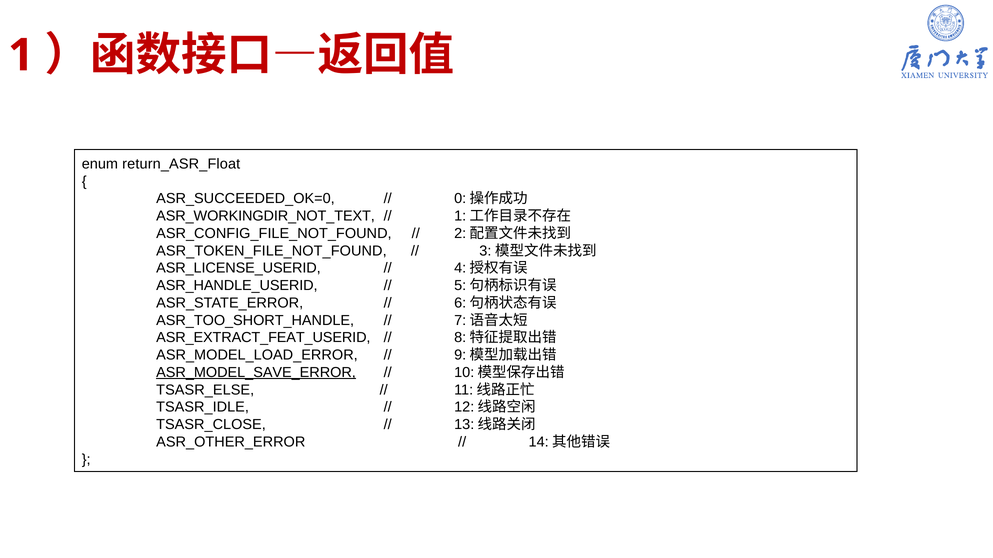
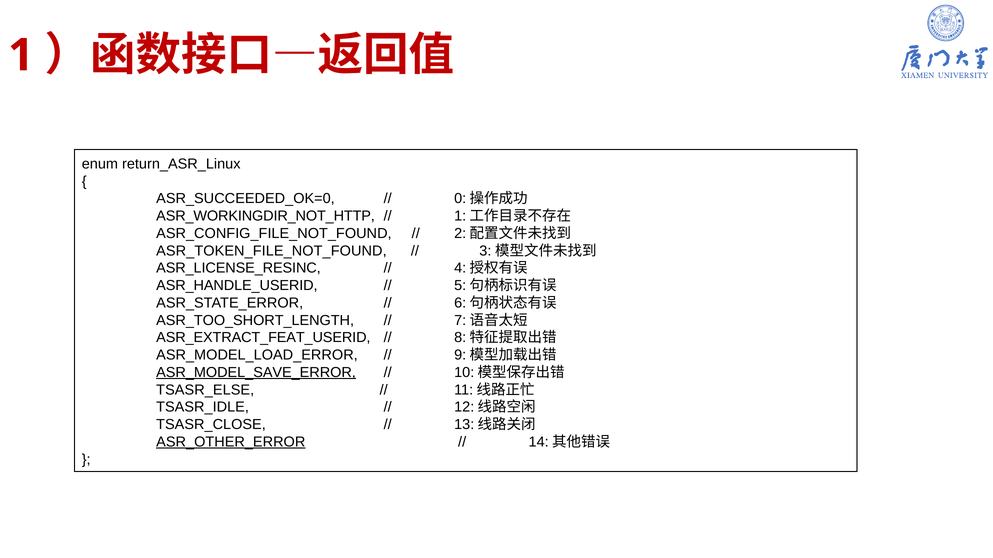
return_ASR_Float: return_ASR_Float -> return_ASR_Linux (181, 164)
ASR_WORKINGDIR_NOT_TEXT: ASR_WORKINGDIR_NOT_TEXT -> ASR_WORKINGDIR_NOT_HTTP (266, 216)
ASR_LICENSE_USERID: ASR_LICENSE_USERID -> ASR_LICENSE_RESINC (238, 268)
ASR_TOO_SHORT_HANDLE: ASR_TOO_SHORT_HANDLE -> ASR_TOO_SHORT_LENGTH (255, 321)
ASR_OTHER_ERROR underline: none -> present (231, 442)
